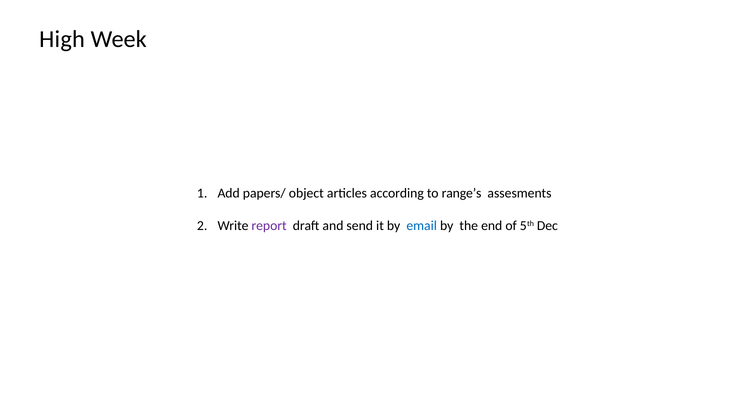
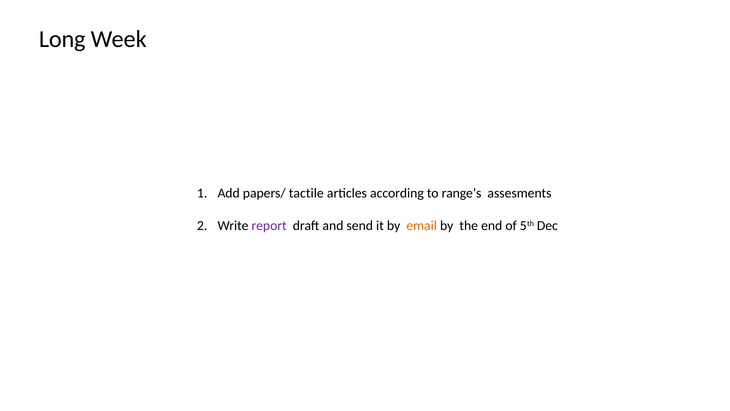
High: High -> Long (62, 39)
object: object -> tactile (306, 193)
email colour: blue -> orange (422, 226)
